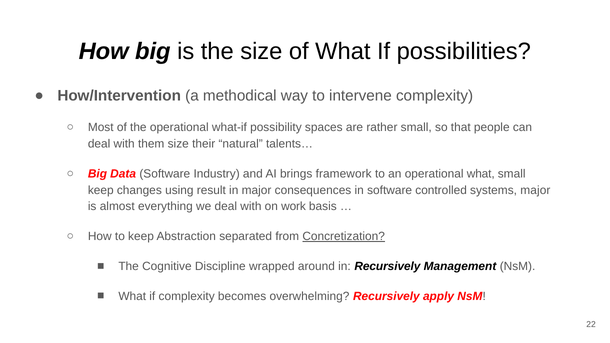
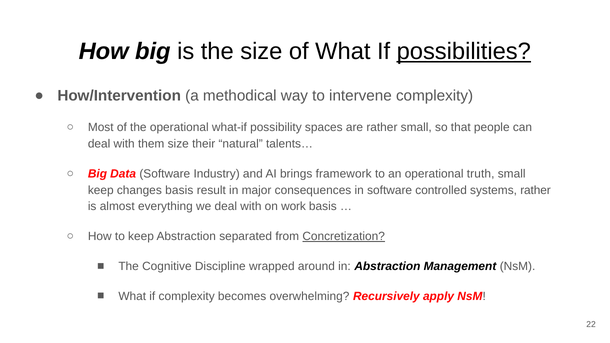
possibilities underline: none -> present (464, 52)
operational what: what -> truth (481, 174)
changes using: using -> basis (179, 190)
systems major: major -> rather (535, 190)
in Recursively: Recursively -> Abstraction (387, 266)
